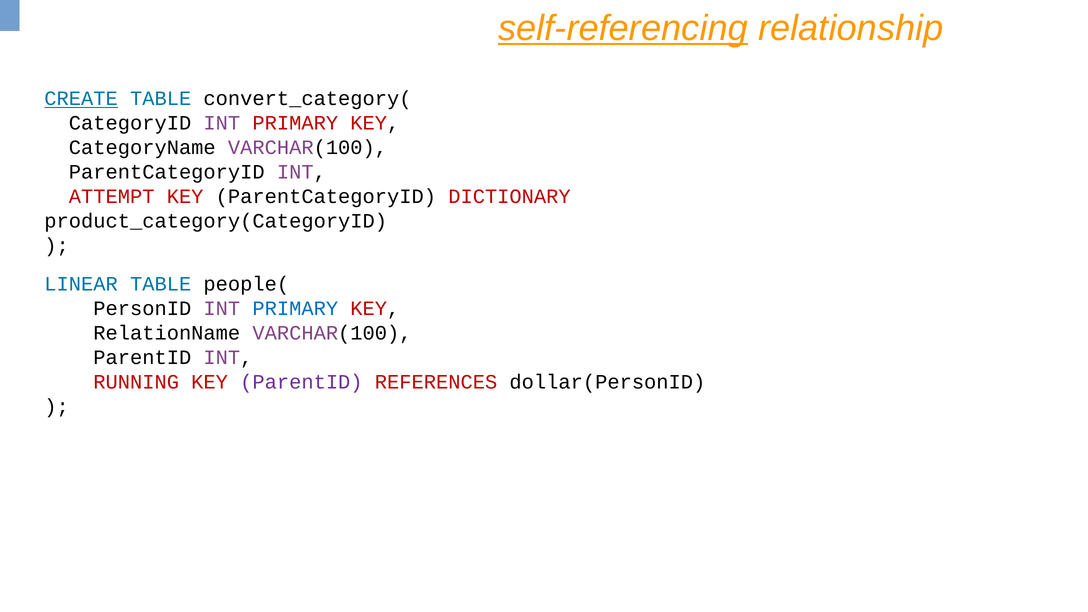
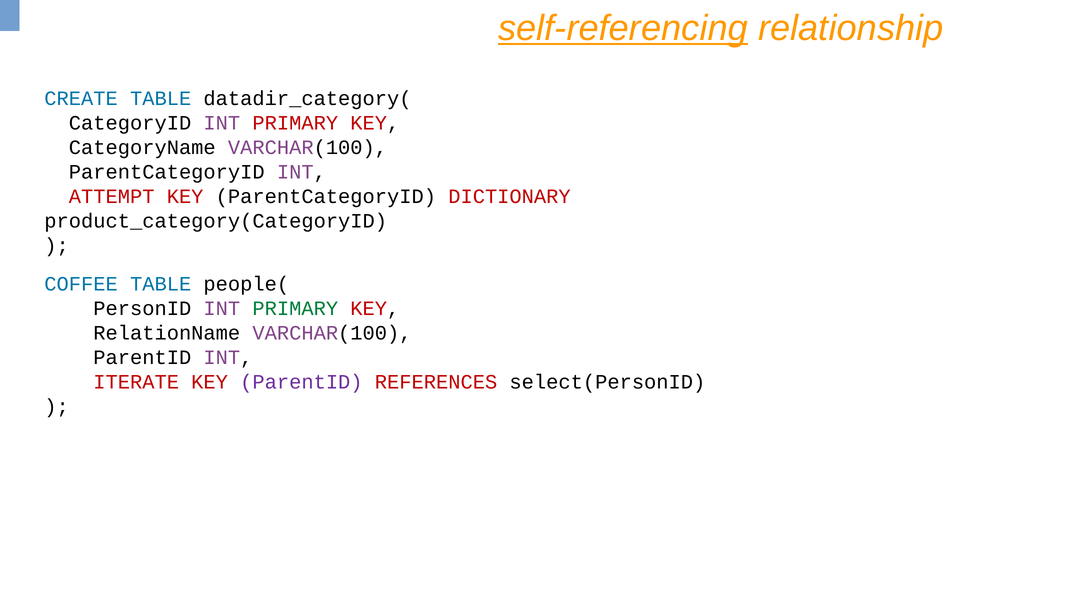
CREATE underline: present -> none (81, 99)
convert_category(: convert_category( -> datadir_category( (308, 99)
LINEAR: LINEAR -> COFFEE (81, 284)
PRIMARY colour: blue -> green (295, 309)
RUNNING: RUNNING -> ITERATE (136, 382)
dollar(PersonID: dollar(PersonID -> select(PersonID (607, 382)
